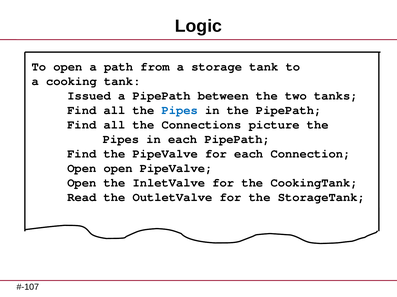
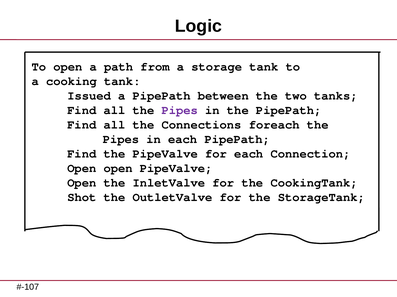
Pipes colour: blue -> purple (180, 110)
picture: picture -> foreach (274, 125)
Read: Read -> Shot (82, 198)
